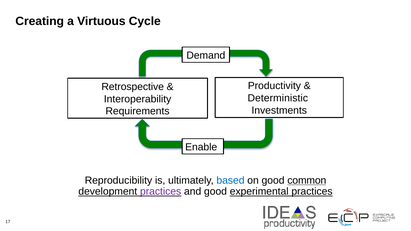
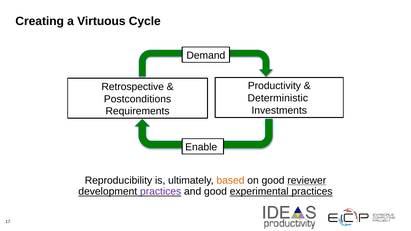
Interoperability: Interoperability -> Postconditions (138, 99)
based colour: blue -> orange (230, 181)
common: common -> reviewer (307, 181)
